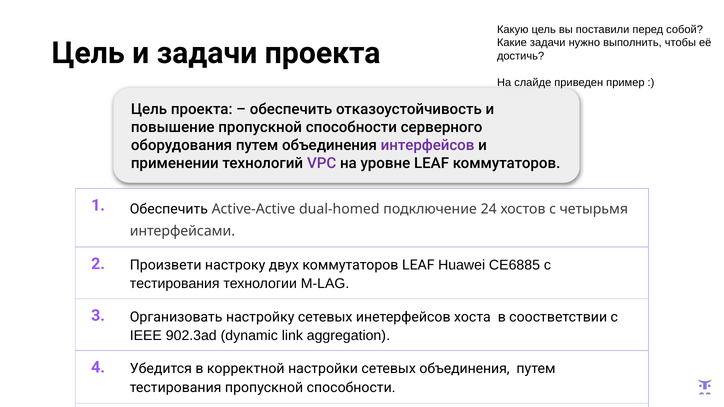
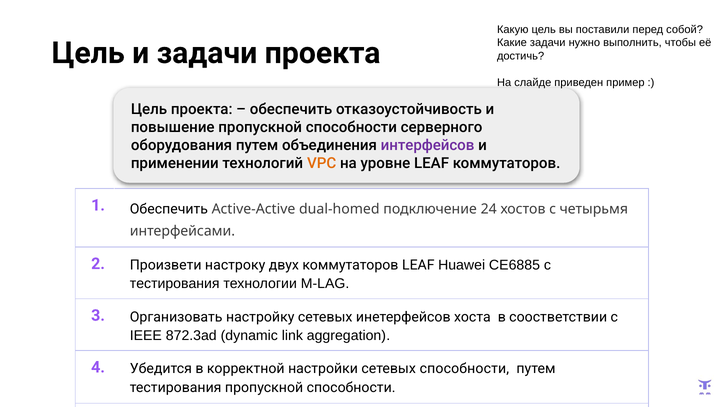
VPC colour: purple -> orange (322, 164)
902.3ad: 902.3ad -> 872.3ad (191, 336)
сетевых объединения: объединения -> способности (464, 369)
